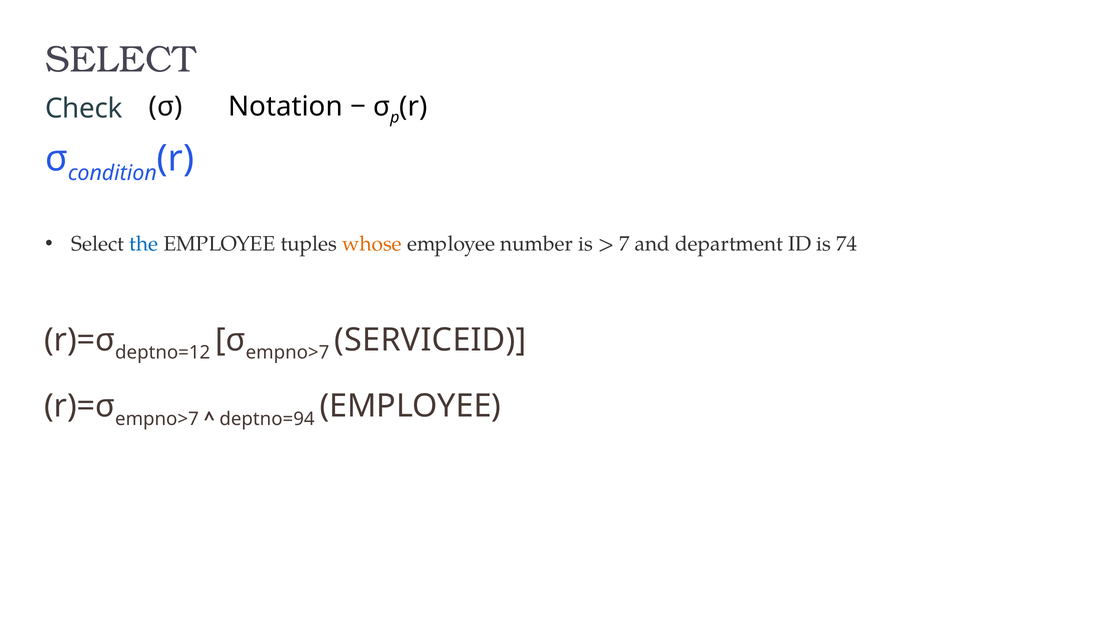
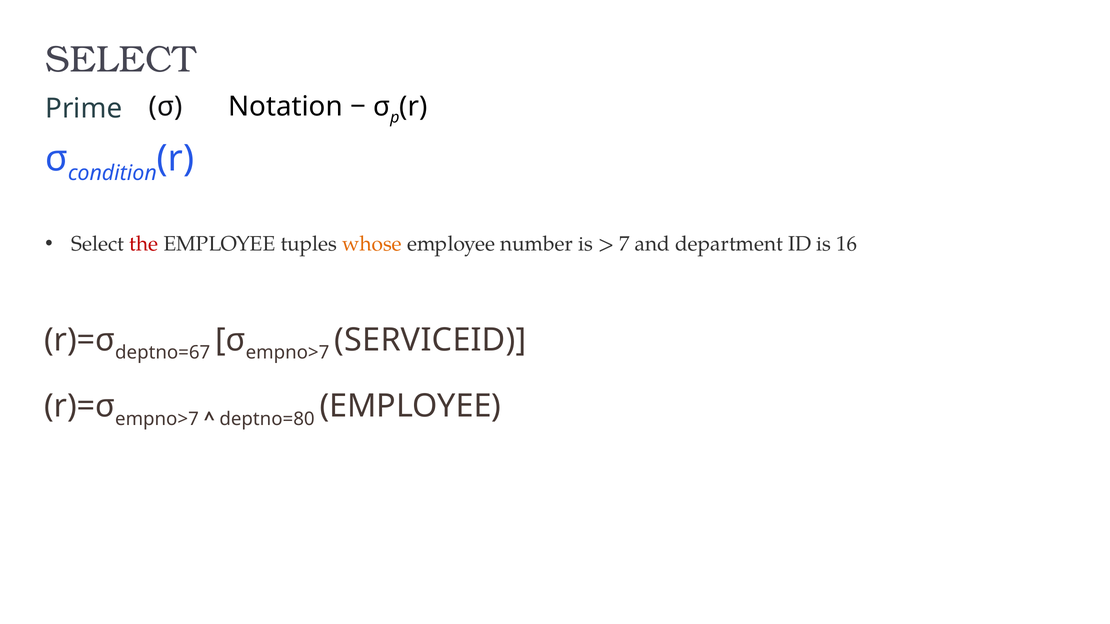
Check: Check -> Prime (84, 109)
the colour: blue -> red (144, 244)
74: 74 -> 16 (847, 244)
deptno=12: deptno=12 -> deptno=67 (163, 353)
deptno=94: deptno=94 -> deptno=80 (267, 419)
